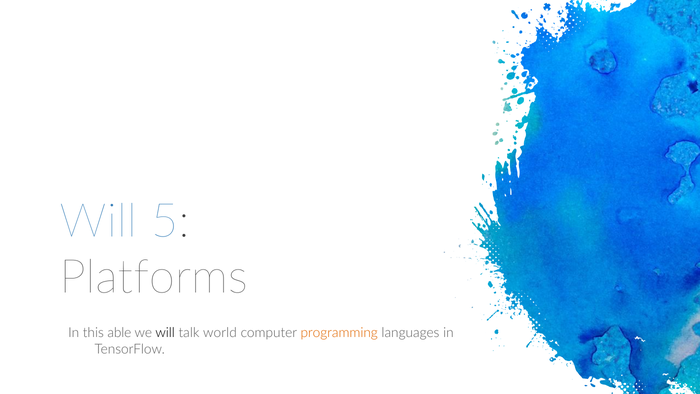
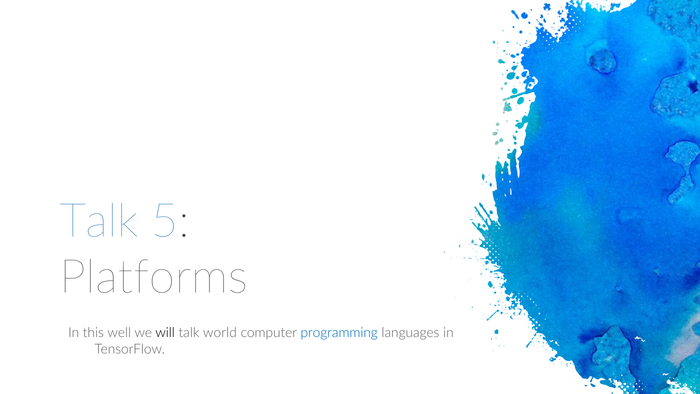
Will: Will -> Talk (99, 221)
able: able -> well (119, 333)
programming colour: orange -> blue (339, 333)
